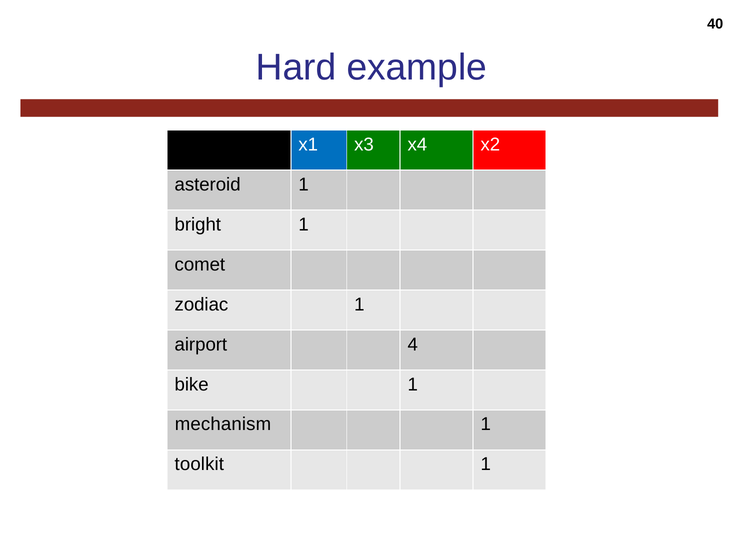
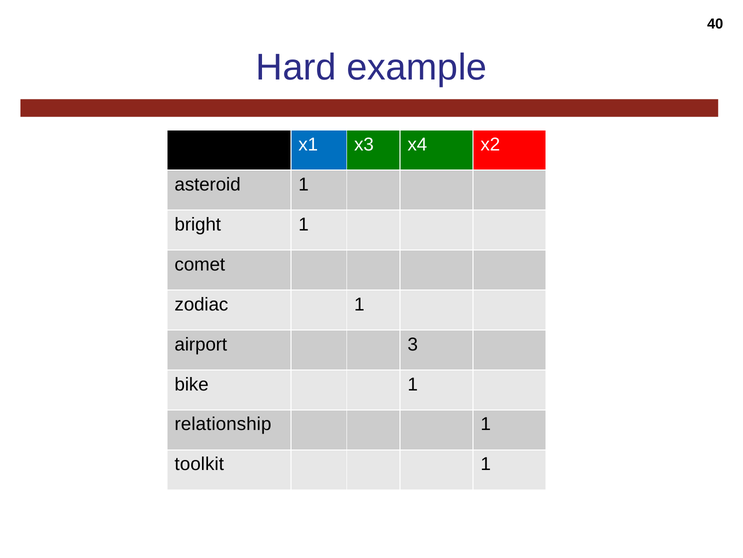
4: 4 -> 3 (413, 344)
mechanism: mechanism -> relationship (223, 424)
